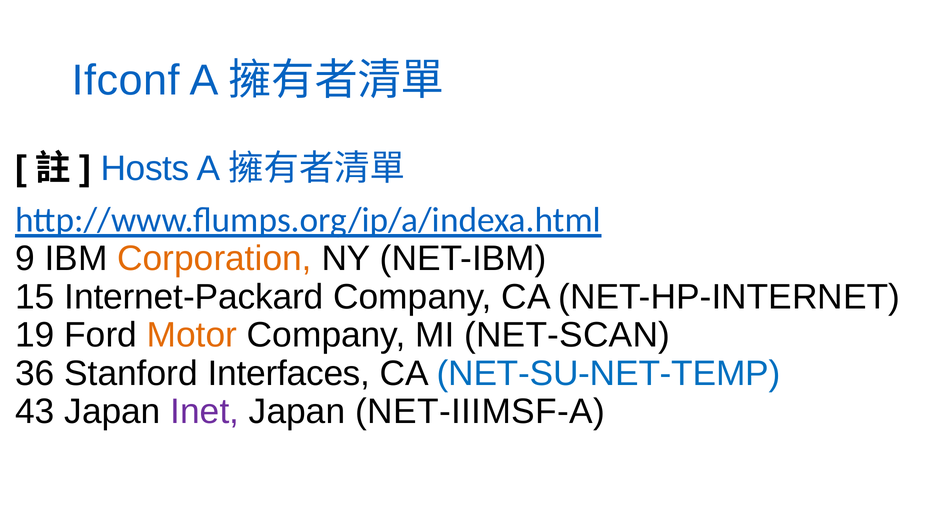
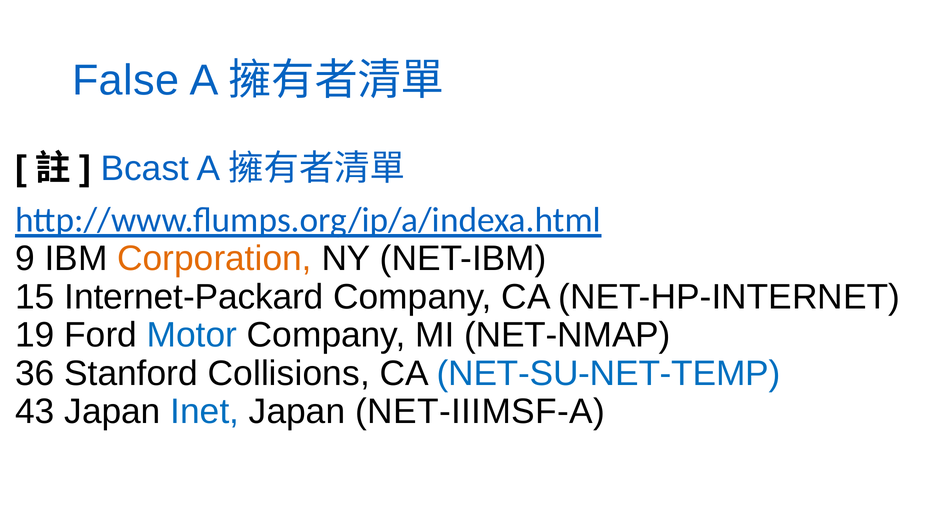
Ifconf: Ifconf -> False (126, 80)
Hosts: Hosts -> Bcast (145, 168)
Motor colour: orange -> blue (192, 335)
NET-SCAN: NET-SCAN -> NET-NMAP (567, 335)
Interfaces: Interfaces -> Collisions (289, 373)
Inet colour: purple -> blue (205, 411)
